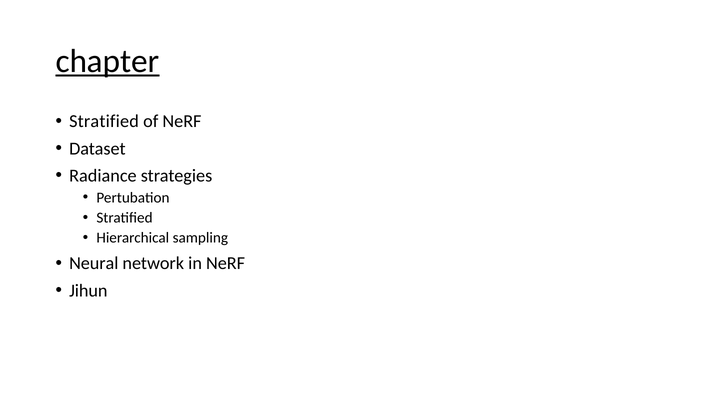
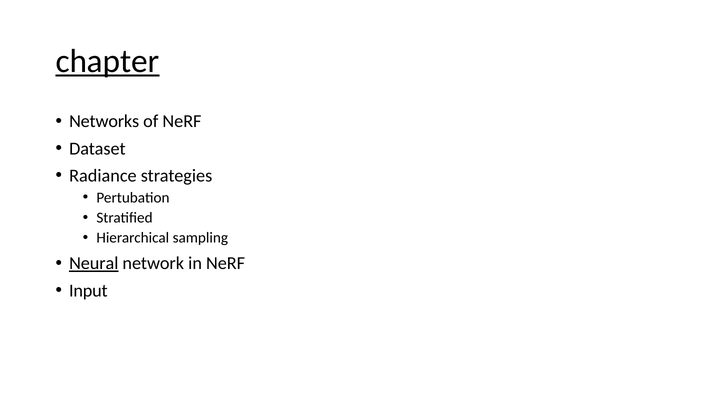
Stratified: Stratified -> Networks (104, 121)
Neural underline: none -> present (94, 264)
Jihun: Jihun -> Input (88, 291)
